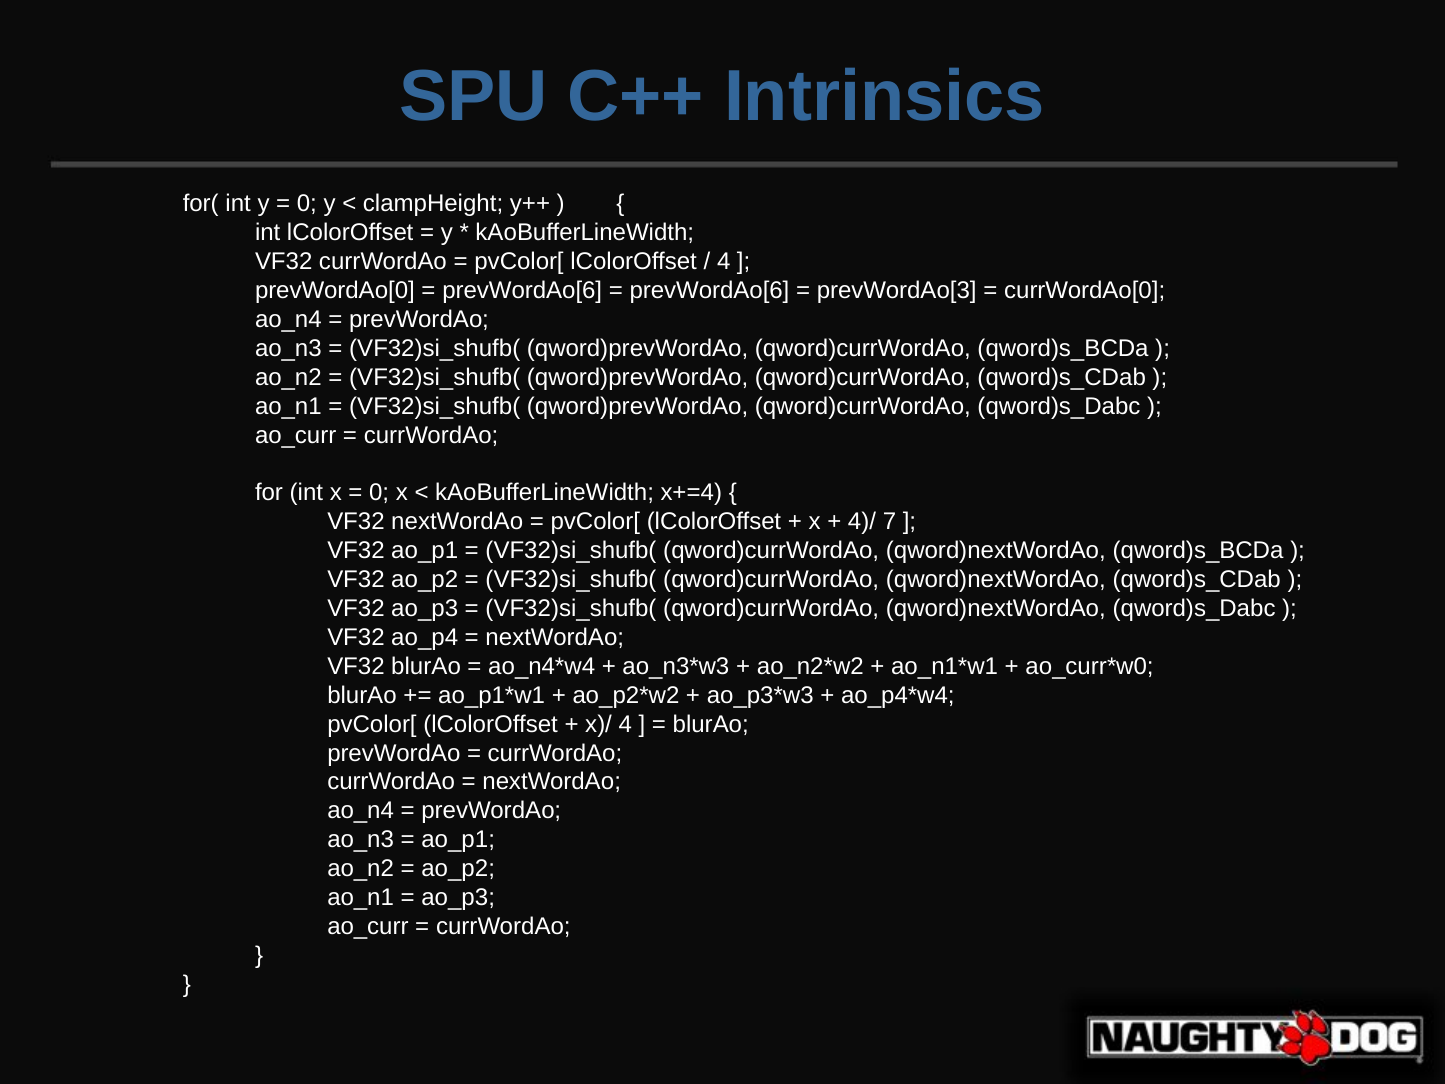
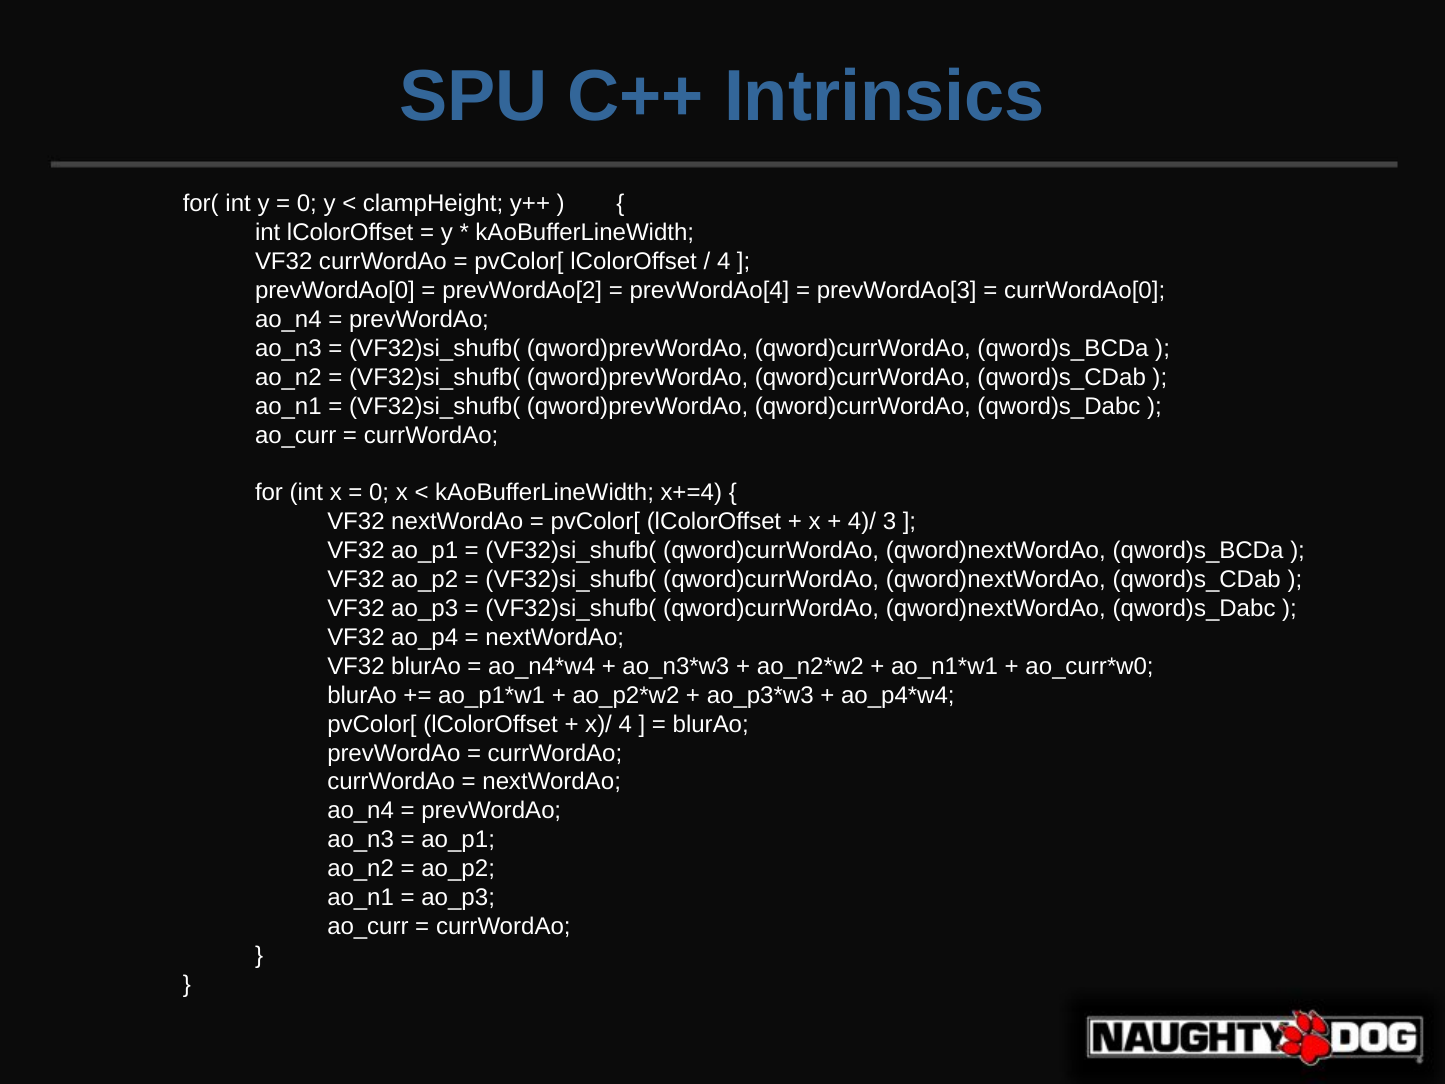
prevWordAo[6: prevWordAo[6 -> prevWordAo[2 (522, 291)
prevWordAo[6: prevWordAo[6 -> prevWordAo[4 (709, 291)
7: 7 -> 3 (890, 522)
